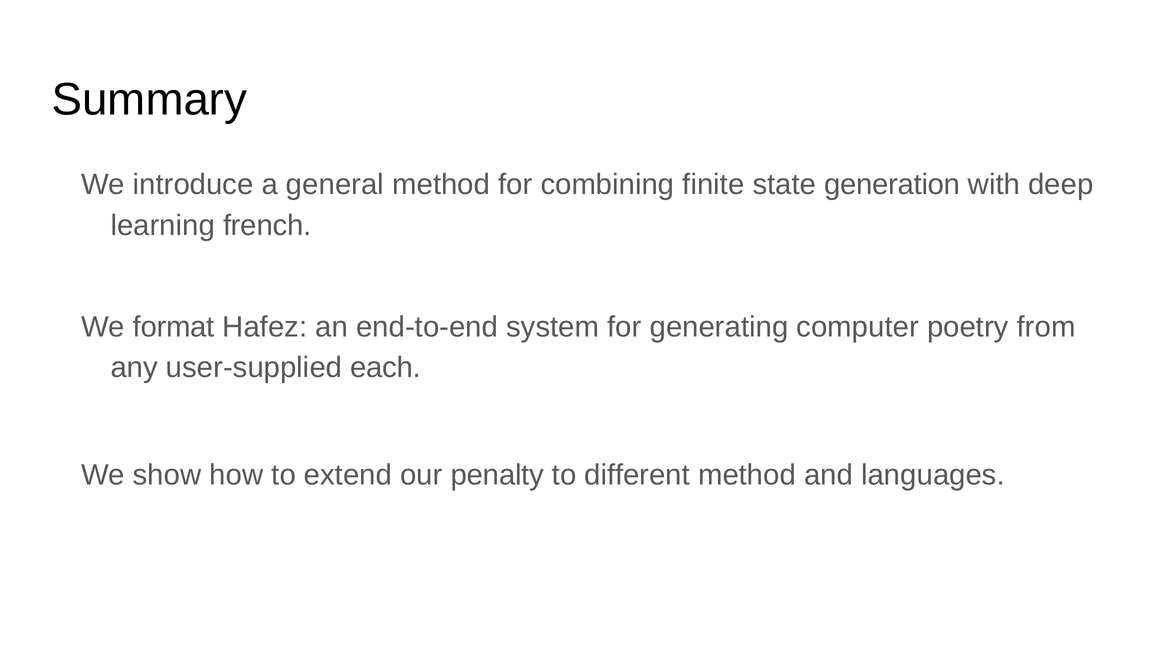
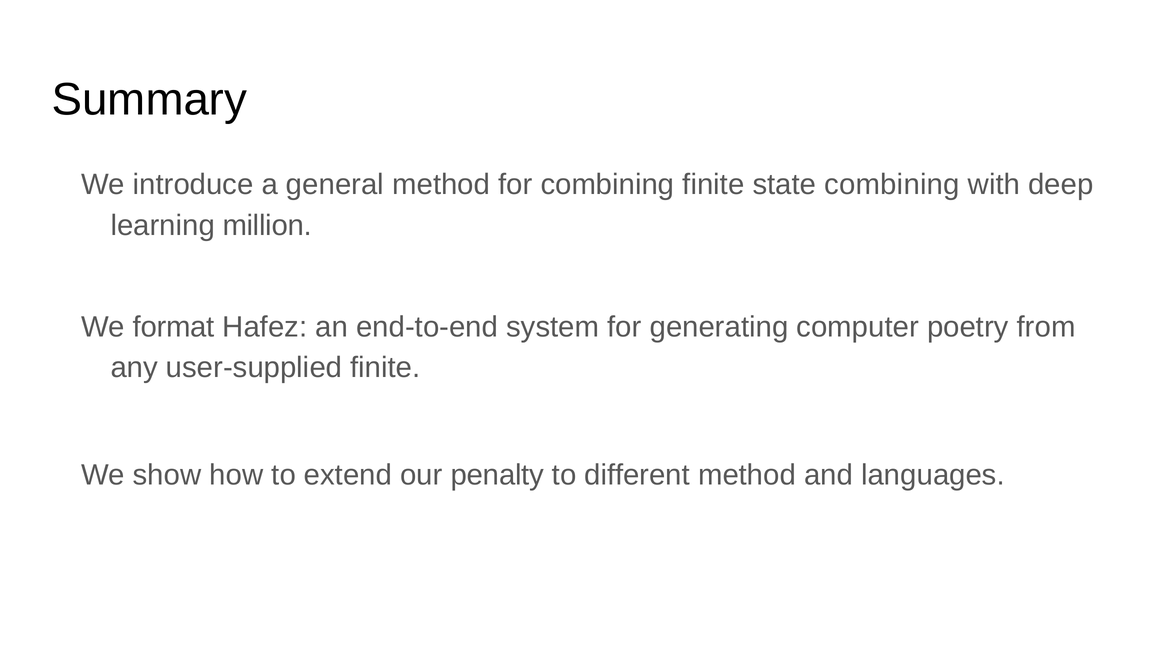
state generation: generation -> combining (892, 185)
french: french -> million (267, 225)
user-supplied each: each -> finite (385, 368)
